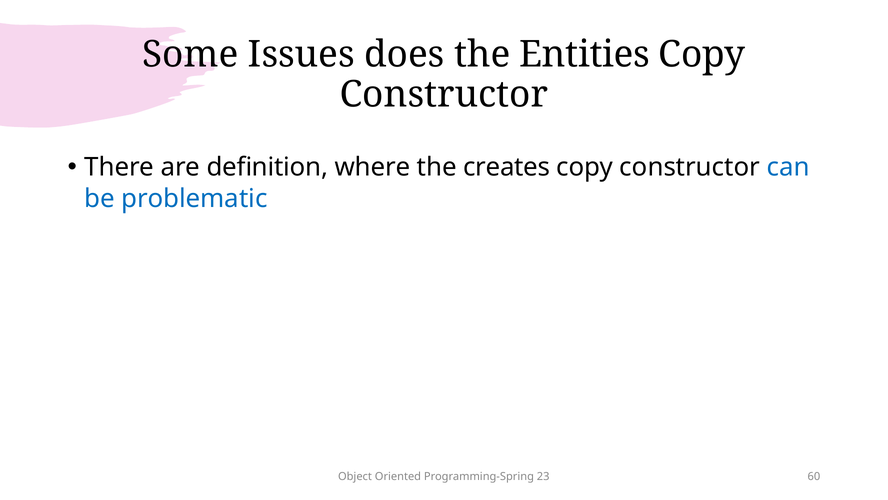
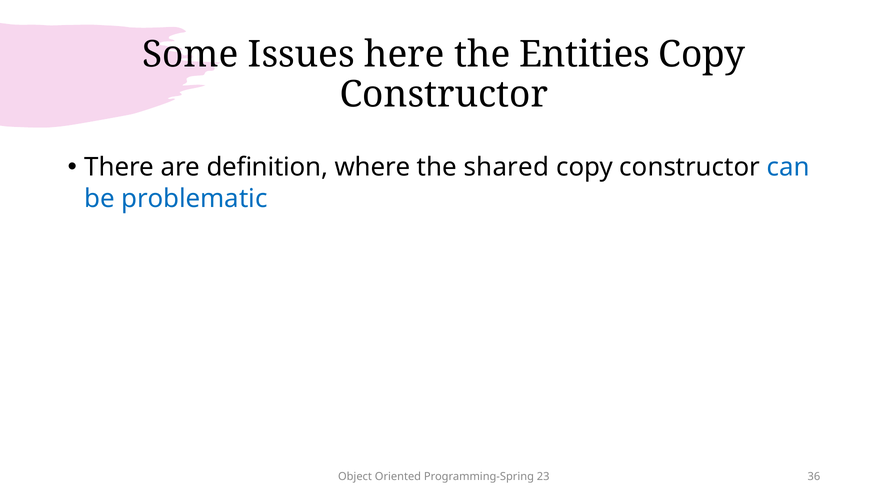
does: does -> here (404, 55)
creates: creates -> shared (506, 167)
60: 60 -> 36 (814, 476)
